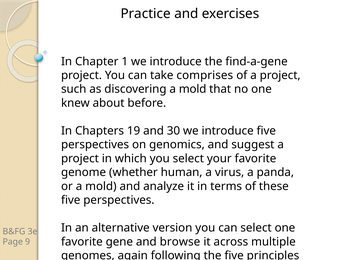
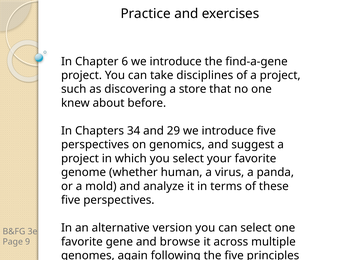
1: 1 -> 6 (125, 61)
comprises: comprises -> disciplines (205, 75)
discovering a mold: mold -> store (193, 89)
19: 19 -> 34 (134, 131)
30: 30 -> 29 (173, 131)
